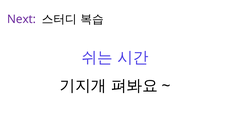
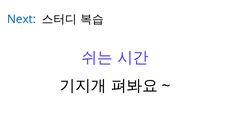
Next colour: purple -> blue (22, 19)
